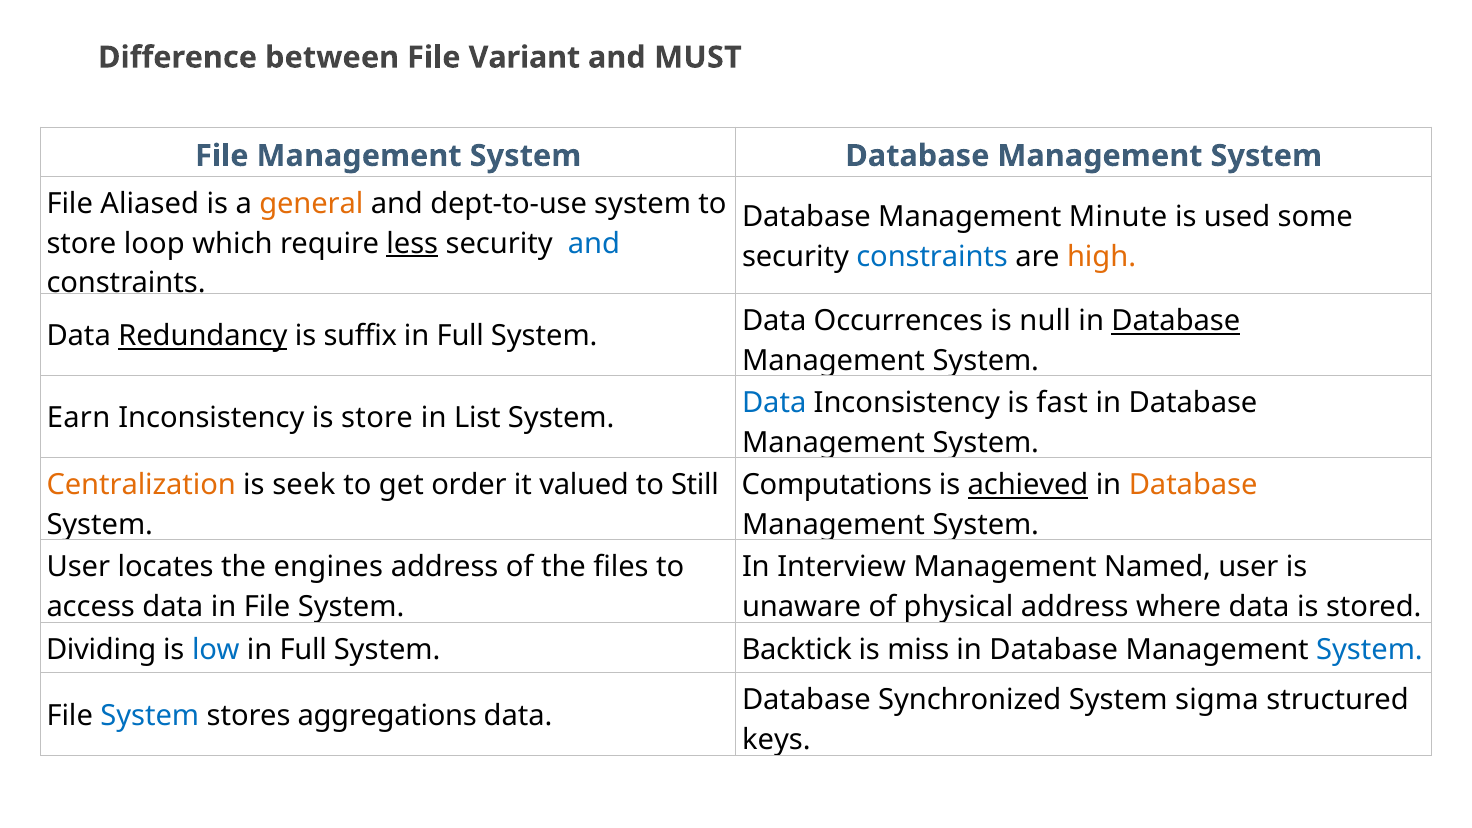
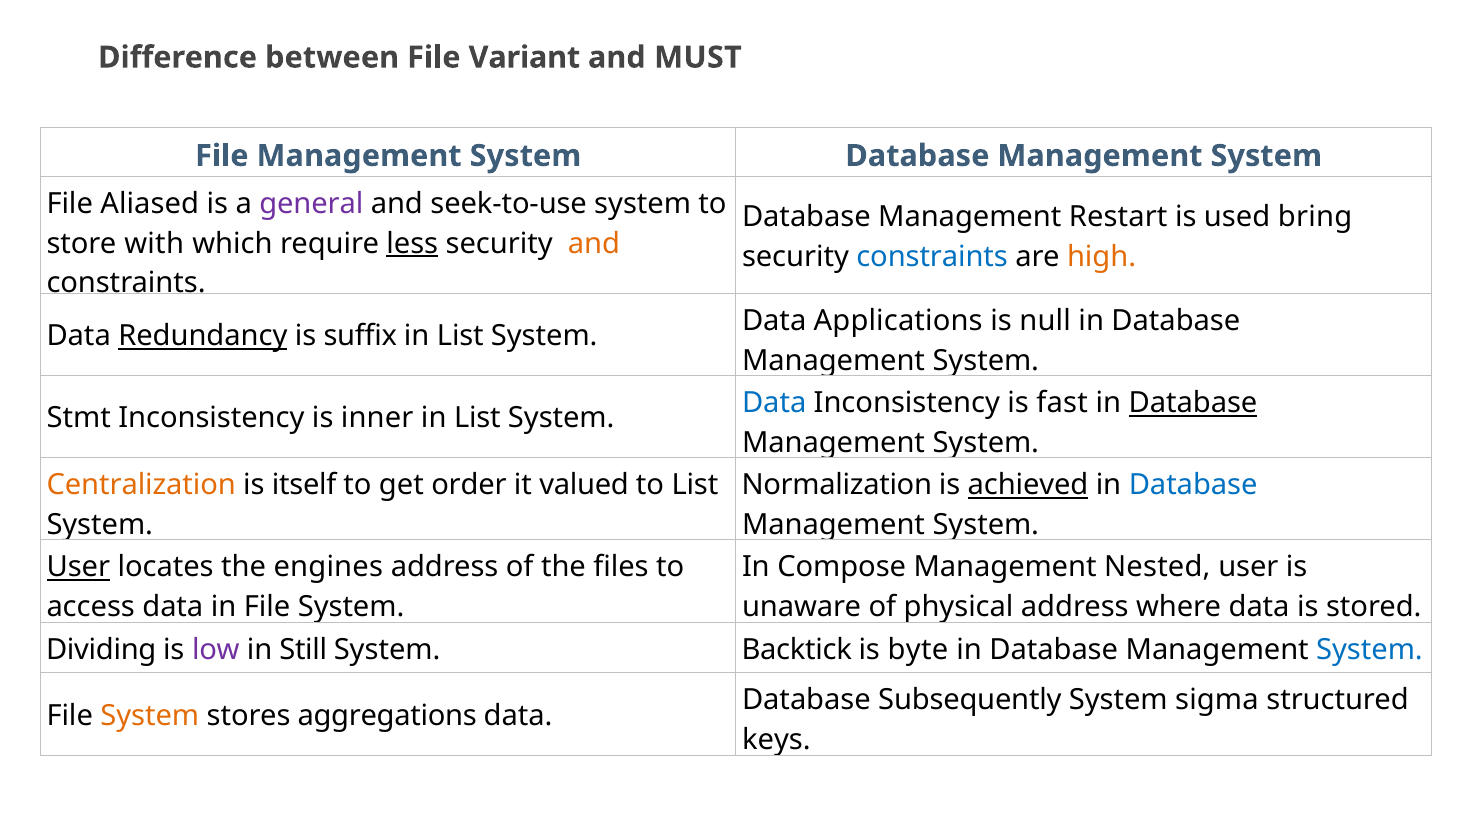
general colour: orange -> purple (311, 204)
dept-to-use: dept-to-use -> seek-to-use (509, 204)
Minute: Minute -> Restart (1118, 217)
some: some -> bring (1315, 217)
loop: loop -> with (154, 244)
and colour: blue -> orange (594, 244)
Occurrences: Occurrences -> Applications (898, 321)
Database underline: present -> none (1176, 321)
Full: Full -> List (460, 336)
Database underline: none -> present (1193, 403)
Earn: Earn -> Stmt (79, 418)
is store: store -> inner (377, 418)
seek: seek -> itself (304, 485)
to Still: Still -> List (695, 485)
Computations: Computations -> Normalization (837, 485)
Database colour: orange -> blue (1193, 485)
User underline: none -> present (78, 567)
Interview: Interview -> Compose (842, 567)
Named: Named -> Nested (1157, 567)
low colour: blue -> purple (216, 650)
Full: Full -> Still (303, 650)
miss: miss -> byte (918, 650)
Synchronized: Synchronized -> Subsequently (970, 700)
System colour: blue -> orange (150, 716)
